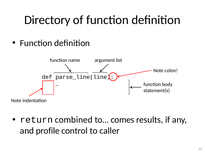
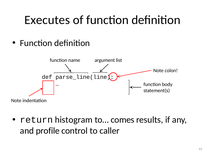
Directory: Directory -> Executes (47, 20)
combined: combined -> histogram (74, 120)
